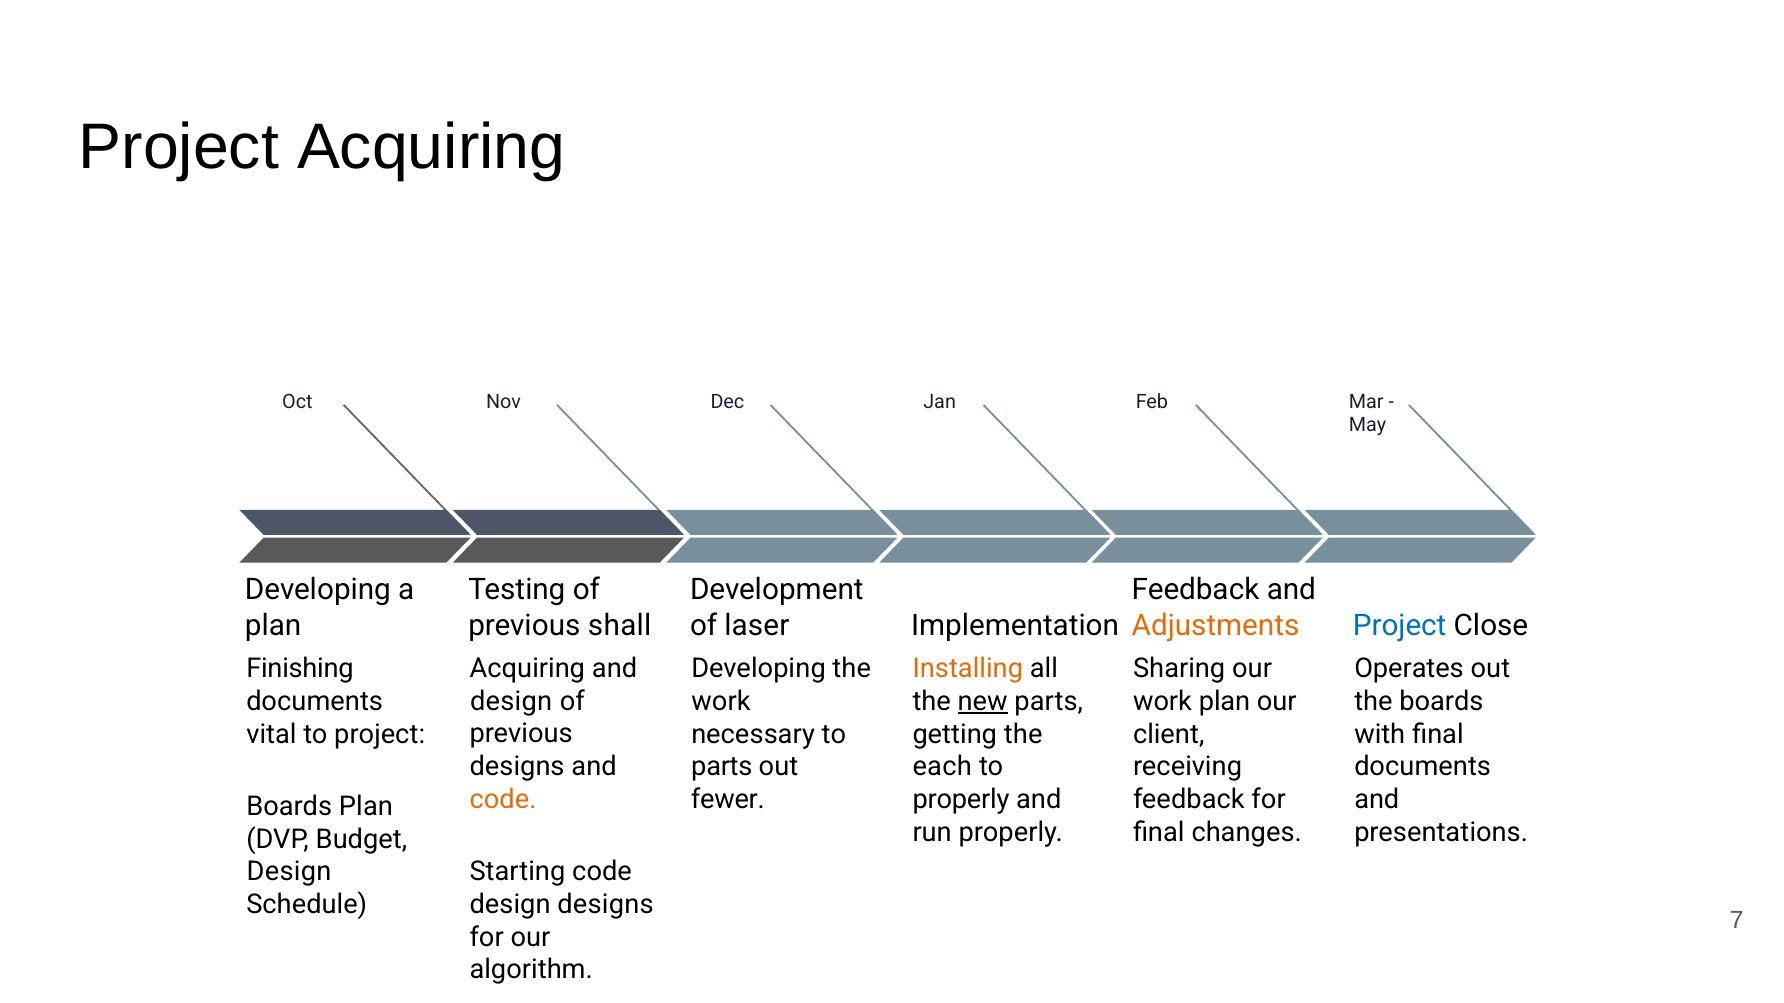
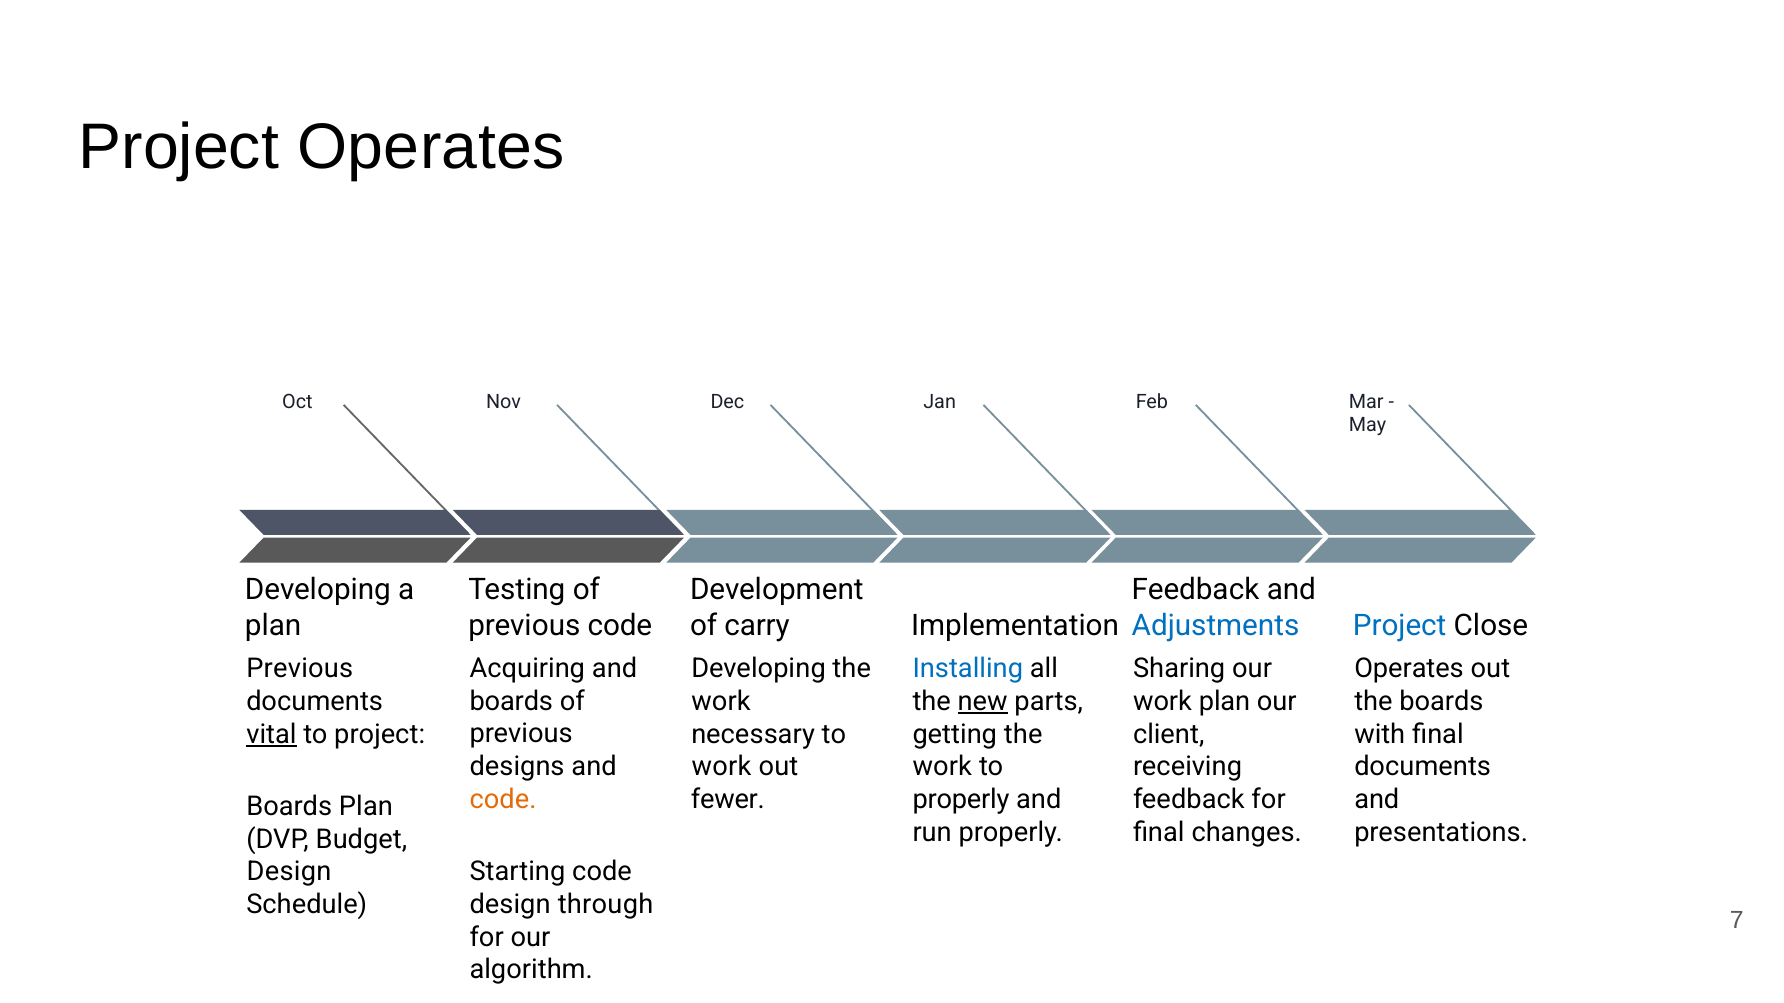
Project Acquiring: Acquiring -> Operates (431, 148)
previous shall: shall -> code (620, 626)
laser: laser -> carry (757, 626)
Adjustments colour: orange -> blue (1216, 626)
Finishing: Finishing -> Previous (300, 669)
Installing colour: orange -> blue (968, 669)
design: design -> boards (511, 702)
vital underline: none -> present (271, 734)
parts: parts -> work (722, 767)
each: each -> work (942, 767)
design designs: designs -> through (606, 905)
